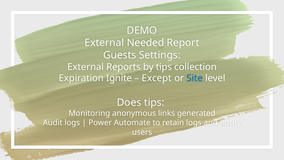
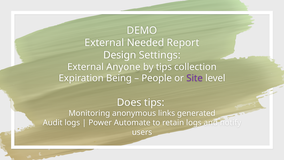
Guests: Guests -> Design (120, 55)
Reports: Reports -> Anyone (123, 67)
Ignite: Ignite -> Being (119, 78)
Except: Except -> People (157, 78)
Site colour: blue -> purple (195, 78)
